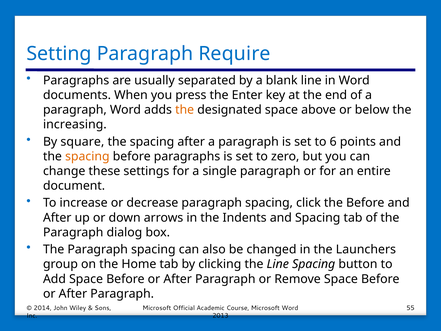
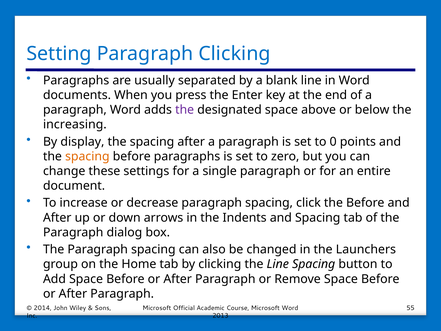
Paragraph Require: Require -> Clicking (235, 54)
the colour: orange -> purple (185, 110)
square: square -> display (82, 142)
6: 6 -> 0 (333, 142)
